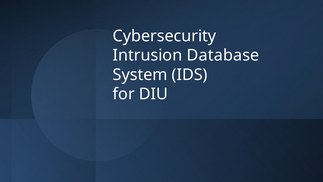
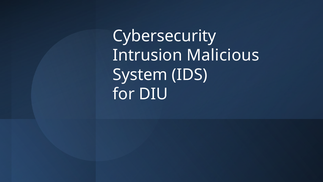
Database: Database -> Malicious (223, 55)
